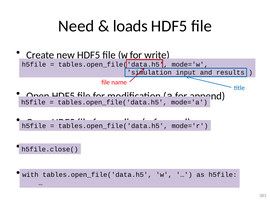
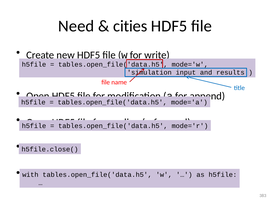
loads: loads -> cities (130, 26)
